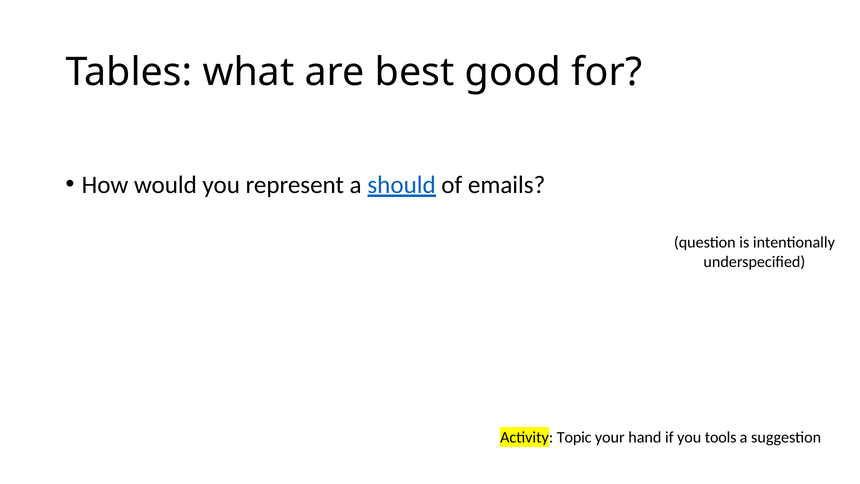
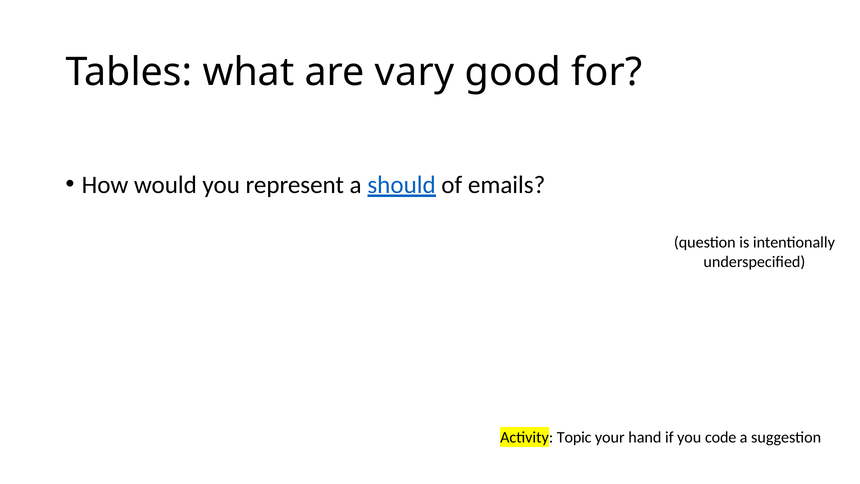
best: best -> vary (414, 72)
tools: tools -> code (721, 437)
